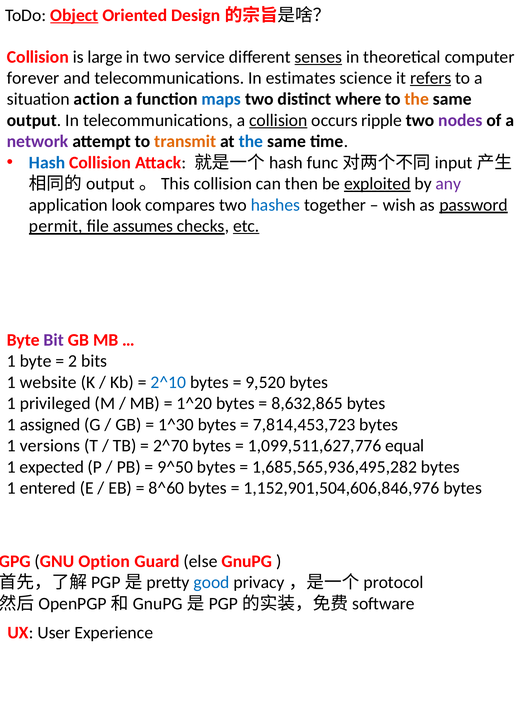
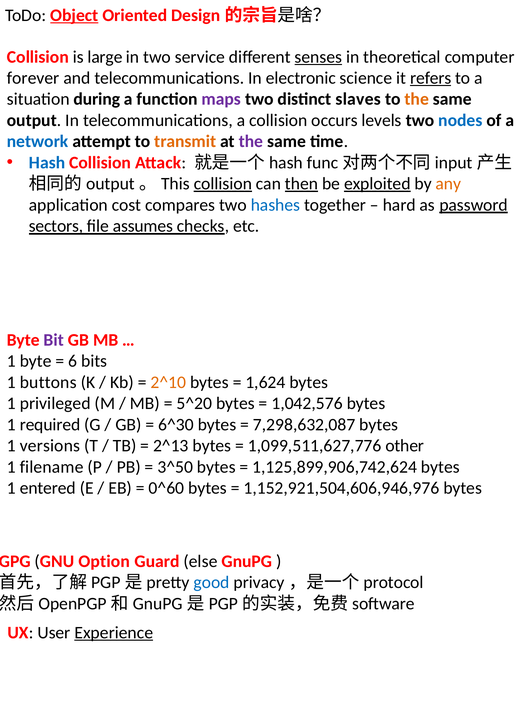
estimates: estimates -> electronic (301, 78)
action: action -> during (97, 99)
maps colour: blue -> purple (221, 99)
where: where -> slaves (358, 99)
collision underline: present -> none (278, 120)
ripple: ripple -> levels (382, 120)
nodes colour: purple -> blue (460, 120)
network colour: purple -> blue (38, 142)
the colour: blue -> purple (251, 142)
collision underline: none -> present (223, 184)
then underline: none -> present (302, 184)
any colour: purple -> orange (448, 184)
look: look -> cost (127, 205)
wish: wish -> hard (399, 205)
permit: permit -> sectors (56, 226)
etc underline: present -> none (246, 226)
2: 2 -> 6 (73, 361)
website: website -> buttons (48, 382)
2^10 colour: blue -> orange (168, 382)
9,520: 9,520 -> 1,624 (265, 382)
1^20: 1^20 -> 5^20 (194, 404)
8,632,865: 8,632,865 -> 1,042,576 (307, 404)
assigned: assigned -> required (50, 425)
1^30: 1^30 -> 6^30 (176, 425)
7,814,453,723: 7,814,453,723 -> 7,298,632,087 (304, 425)
2^70: 2^70 -> 2^13 (171, 446)
equal: equal -> other (405, 446)
expected: expected -> filename (52, 467)
9^50: 9^50 -> 3^50 (175, 467)
1,685,565,936,495,282: 1,685,565,936,495,282 -> 1,125,899,906,742,624 (335, 467)
8^60: 8^60 -> 0^60 (166, 488)
1,152,901,504,606,846,976: 1,152,901,504,606,846,976 -> 1,152,921,504,606,946,976 (341, 488)
Experience underline: none -> present (114, 633)
